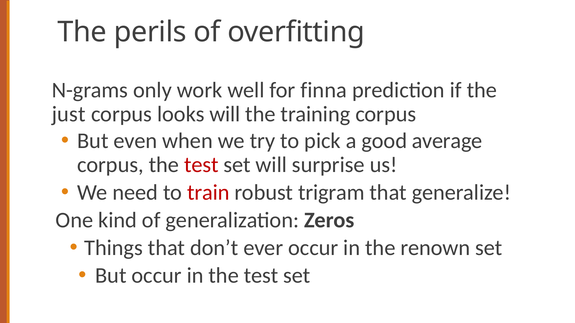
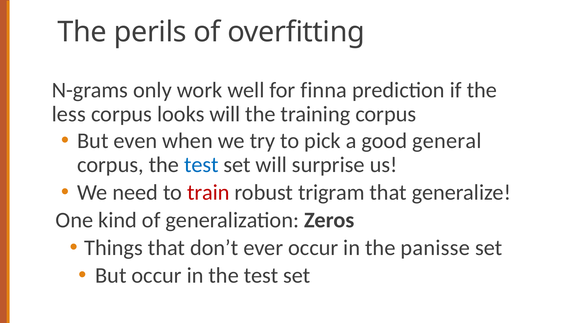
just: just -> less (69, 114)
average: average -> general (447, 141)
test colour: red -> blue (201, 165)
renown: renown -> panisse (435, 248)
